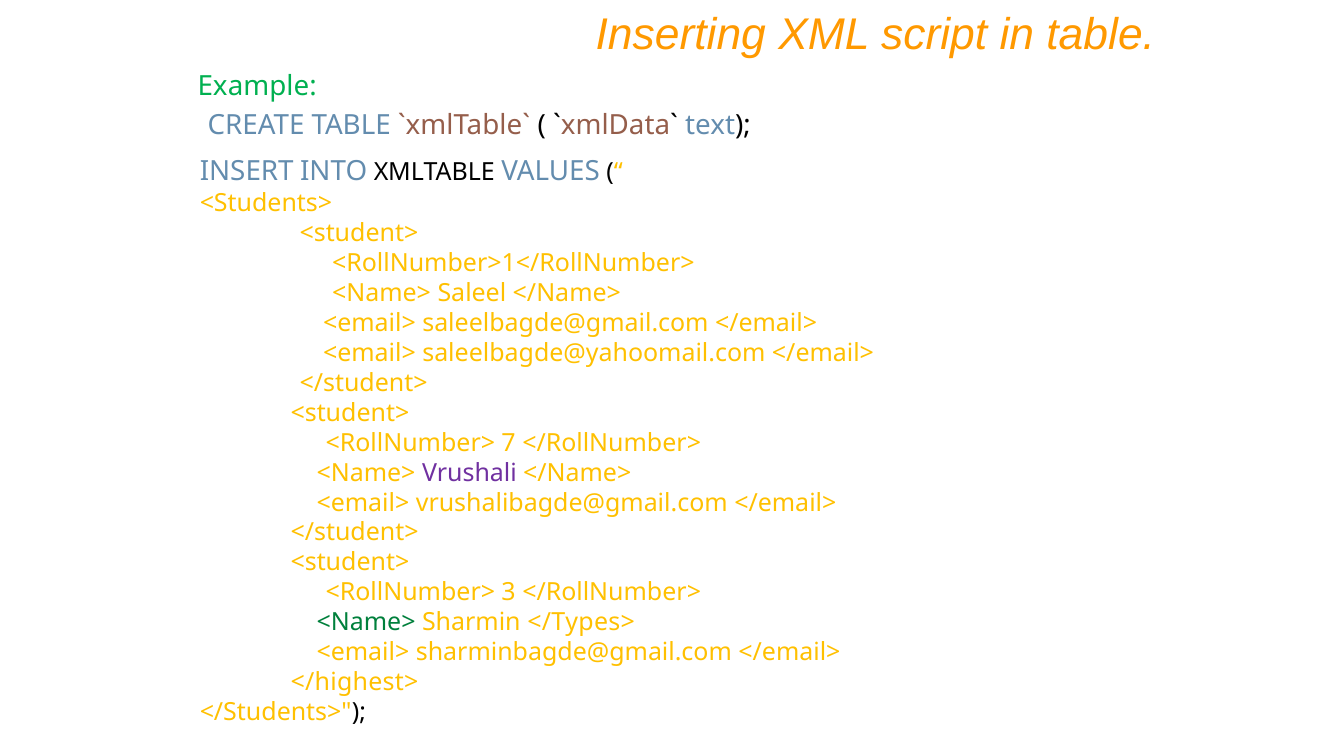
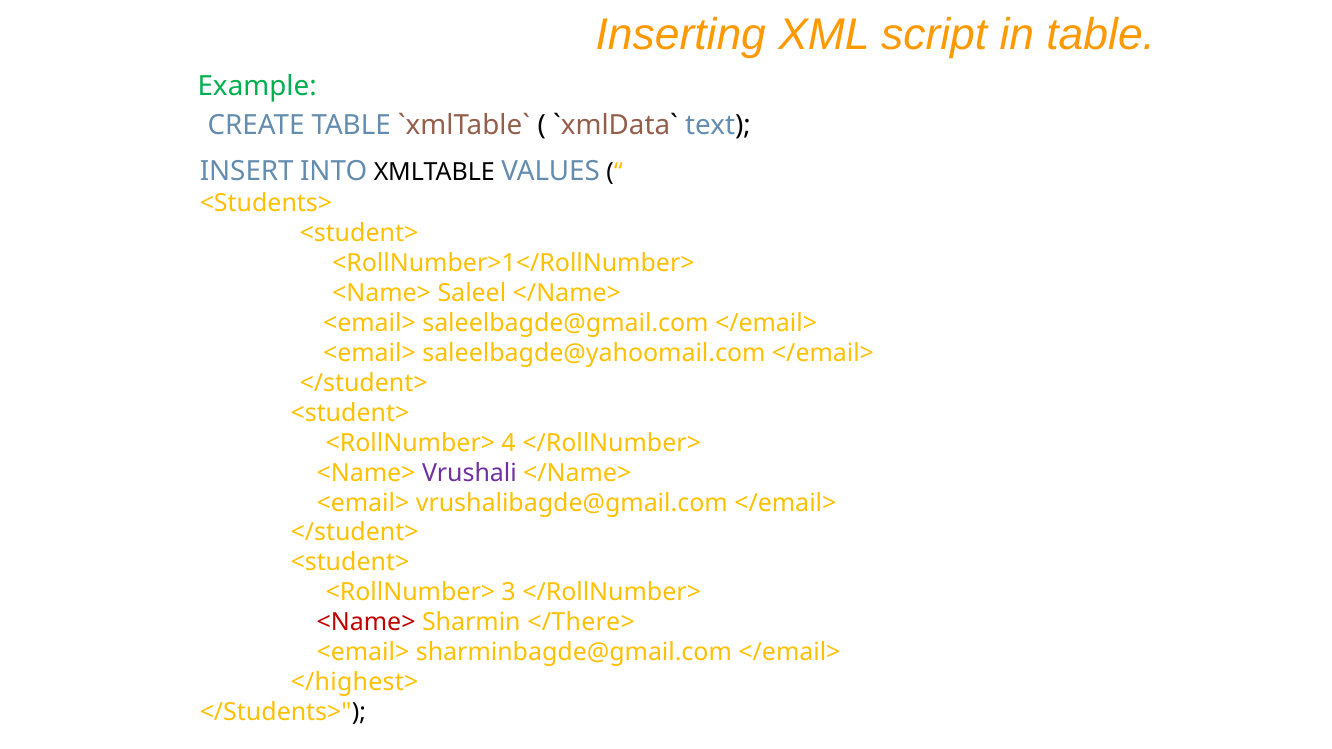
7: 7 -> 4 (509, 443)
<Name> colour: green -> red (366, 623)
</Types>: </Types> -> </There> (581, 623)
